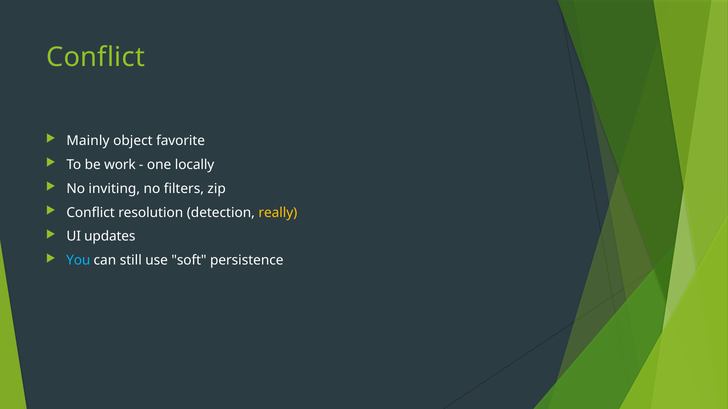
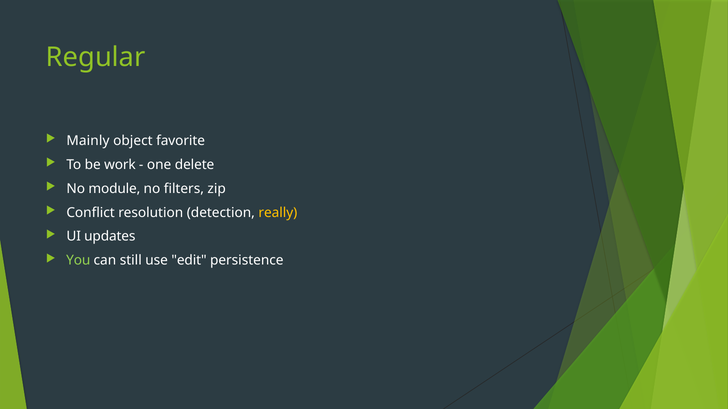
Conflict: Conflict -> Regular (96, 57)
locally: locally -> delete (195, 165)
inviting: inviting -> module (114, 189)
You colour: light blue -> light green (78, 261)
soft: soft -> edit (189, 261)
